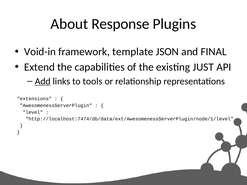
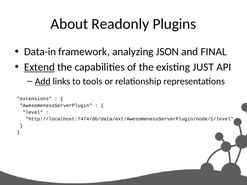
Response: Response -> Readonly (120, 24)
Void-in: Void-in -> Data-in (40, 52)
template: template -> analyzing (133, 52)
Extend underline: none -> present (39, 67)
